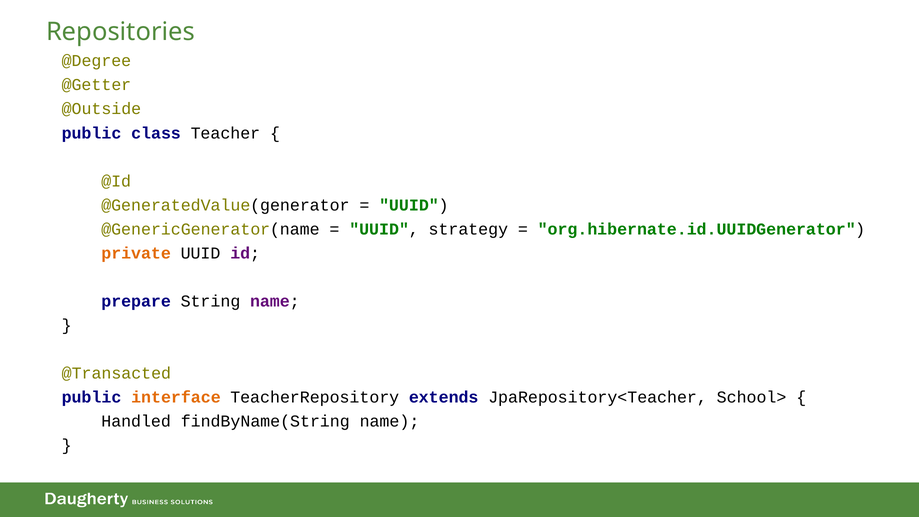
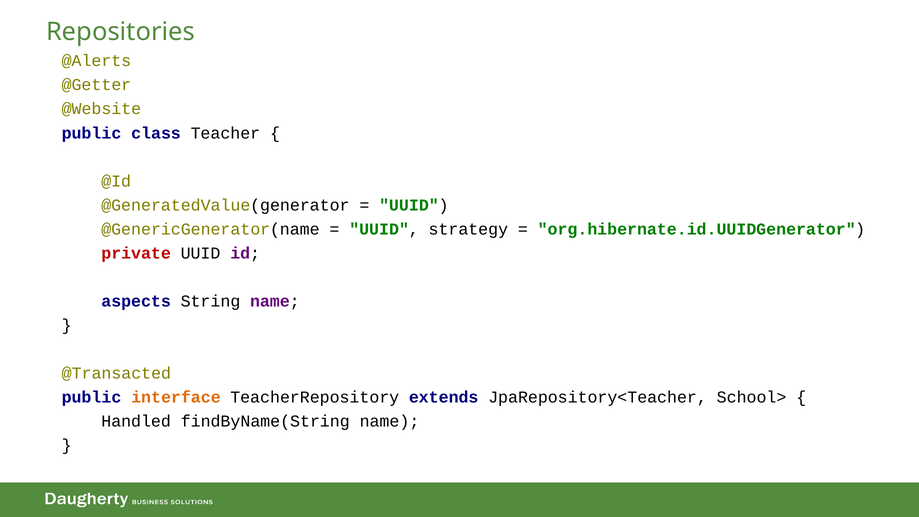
@Degree: @Degree -> @Alerts (96, 61)
@Outside: @Outside -> @Website (101, 109)
private colour: orange -> red (136, 253)
prepare: prepare -> aspects (136, 301)
